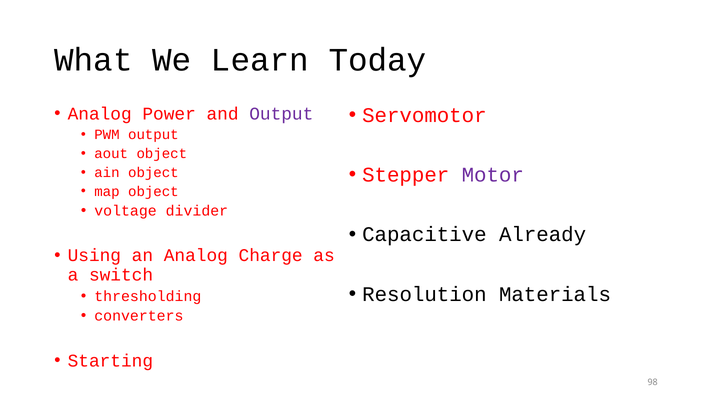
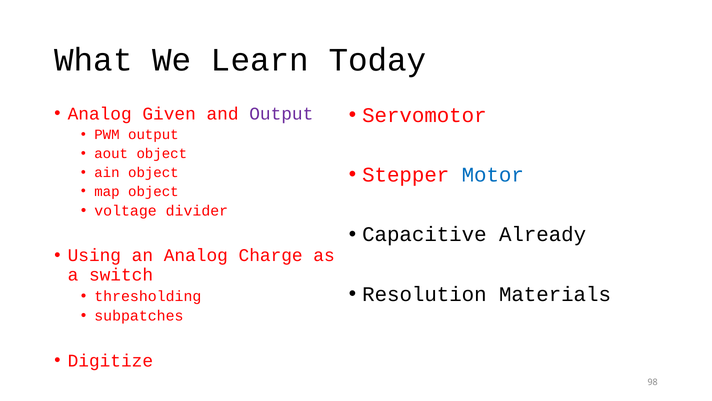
Power: Power -> Given (169, 114)
Motor colour: purple -> blue (493, 175)
converters: converters -> subpatches (139, 316)
Starting: Starting -> Digitize (110, 360)
